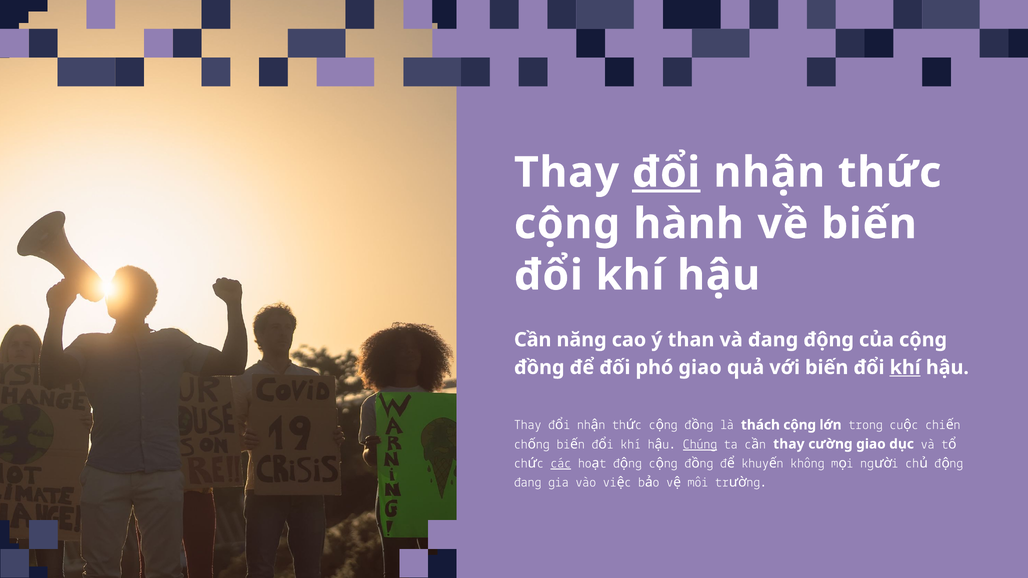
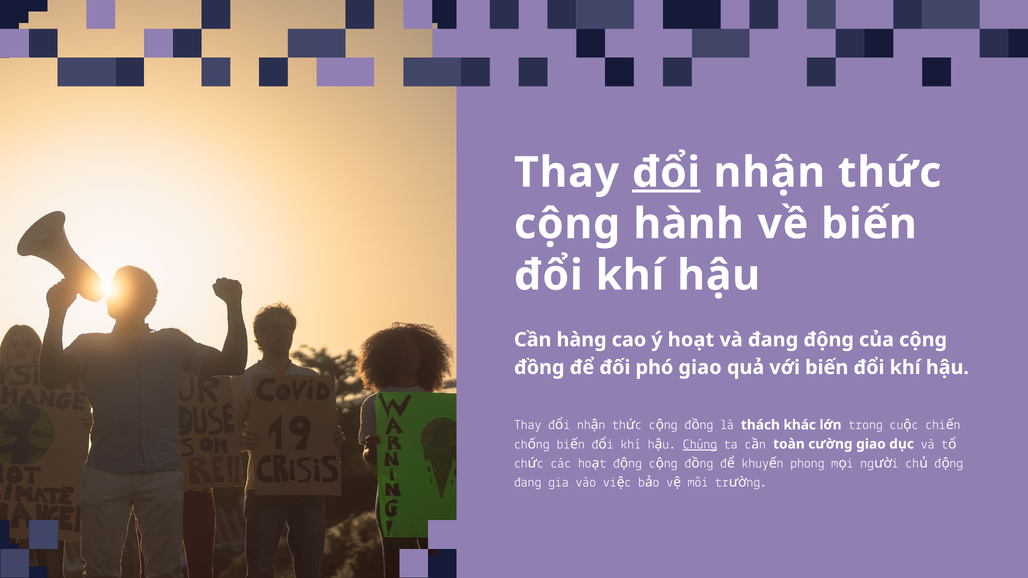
năng: năng -> hàng (582, 340)
than: than -> hoạt (691, 340)
khí underline: present -> none (905, 368)
thách cộng: cộng -> khác (800, 425)
thay: thay -> toàn (789, 444)
các underline: present -> none (561, 463)
không: không -> phong (807, 463)
